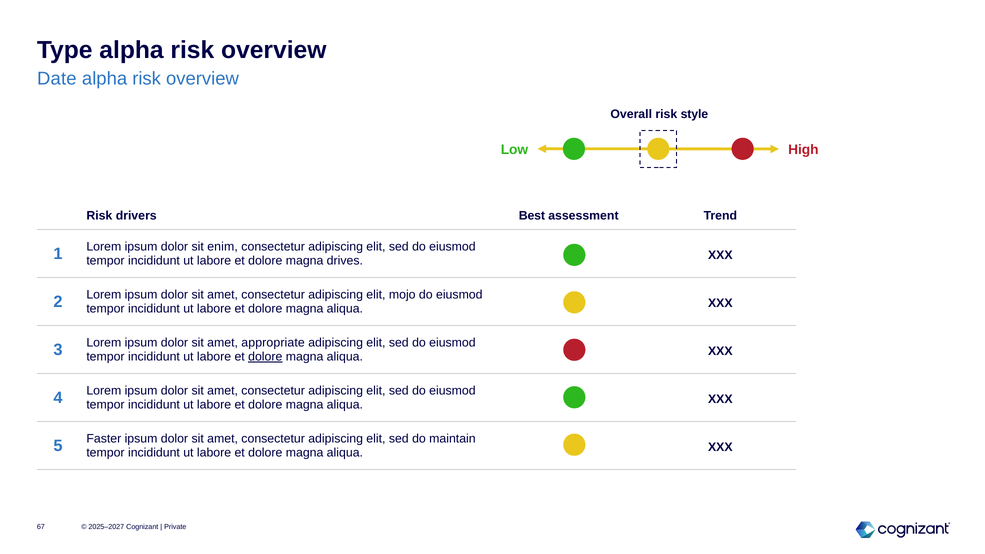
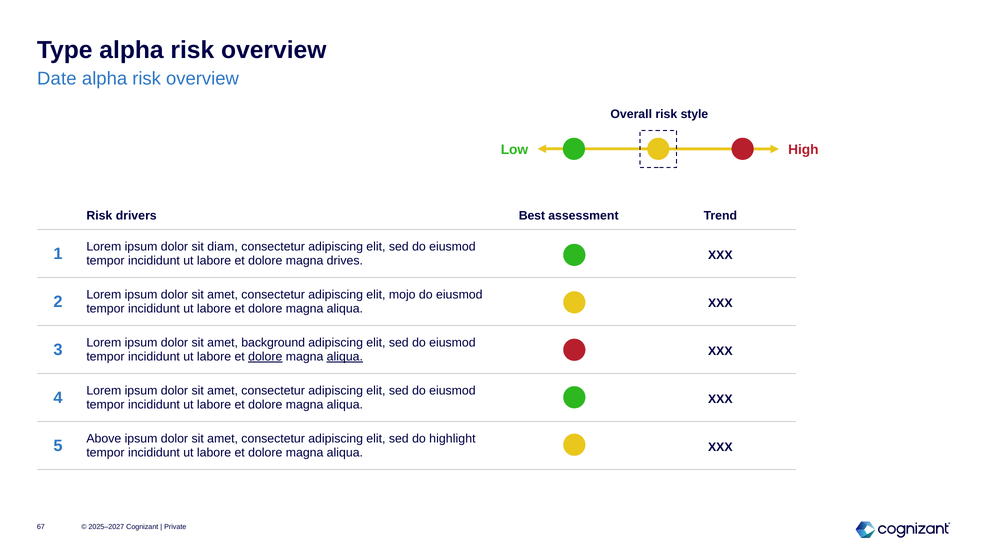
enim: enim -> diam (223, 247)
appropriate: appropriate -> background (273, 343)
aliqua underline: none -> present (345, 357)
Faster: Faster -> Above (104, 439)
maintain: maintain -> highlight (452, 439)
